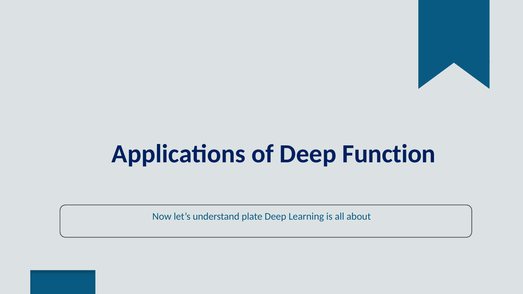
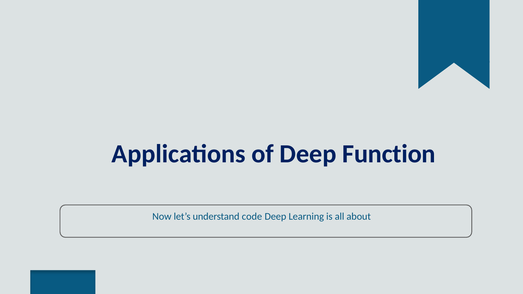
plate: plate -> code (252, 216)
